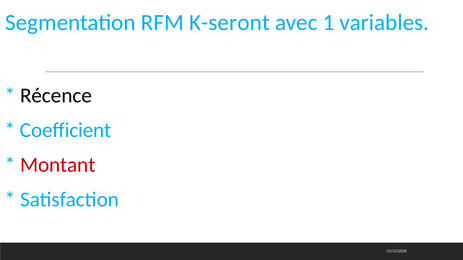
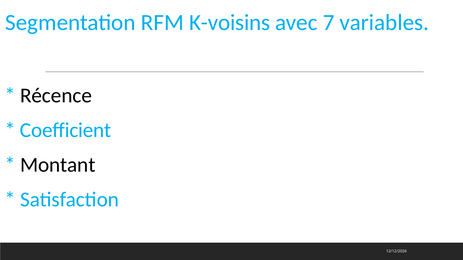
K-seront: K-seront -> K-voisins (230, 23)
1: 1 -> 7 (329, 23)
Montant colour: red -> black (58, 165)
